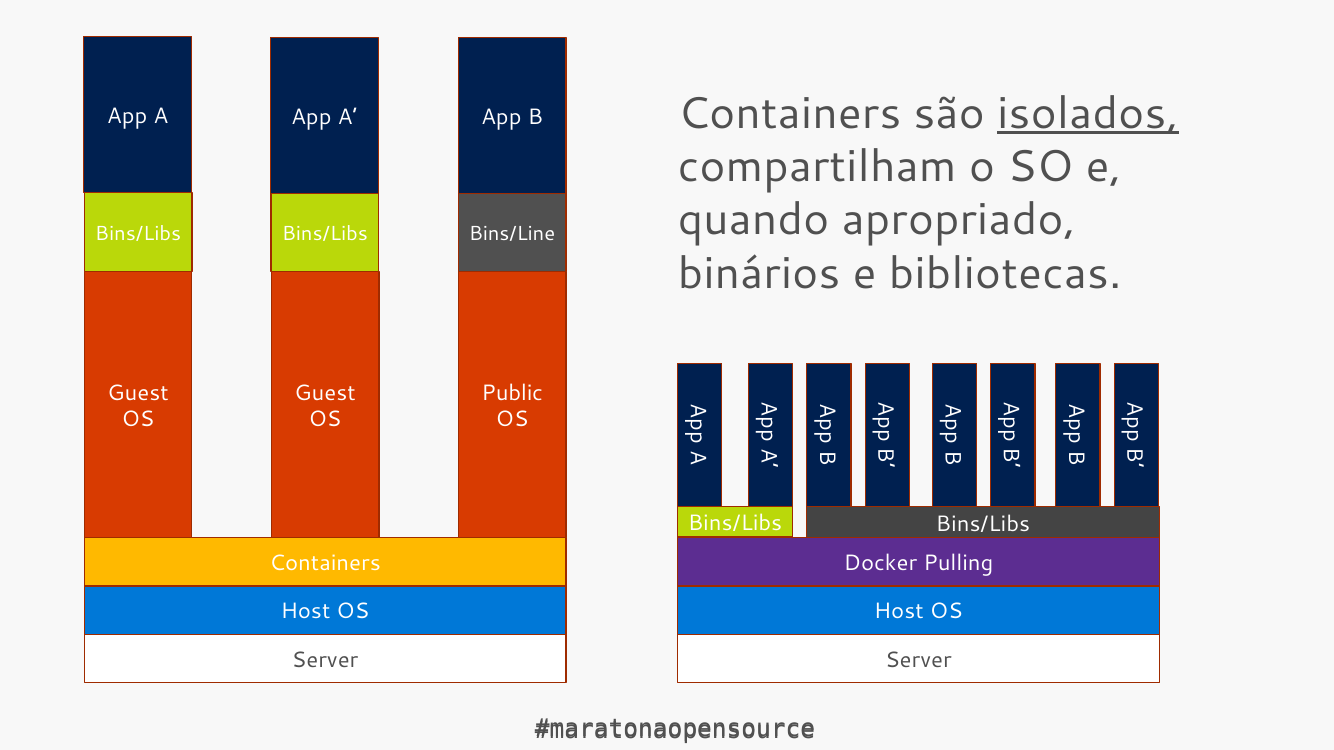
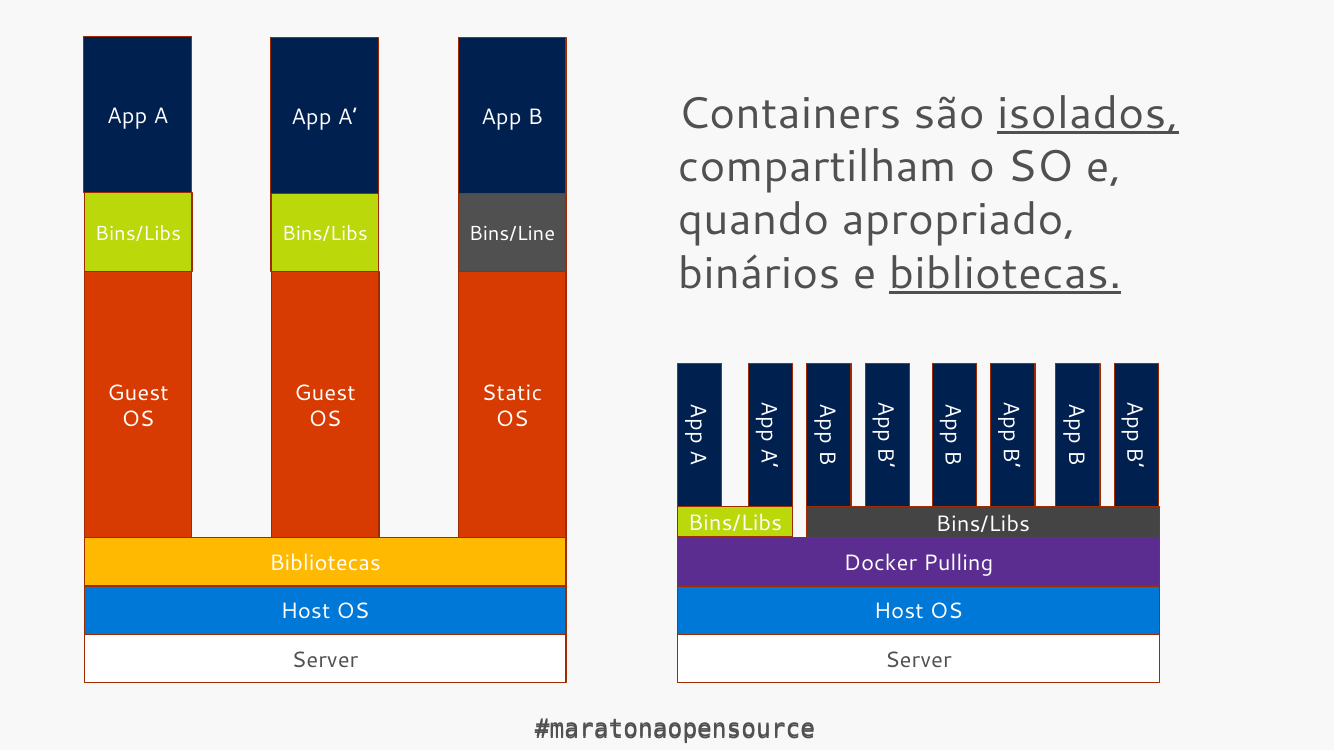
bibliotecas underline: none -> present (1005, 274)
Public: Public -> Static (512, 393)
Containers: Containers -> Bibliotecas (325, 564)
